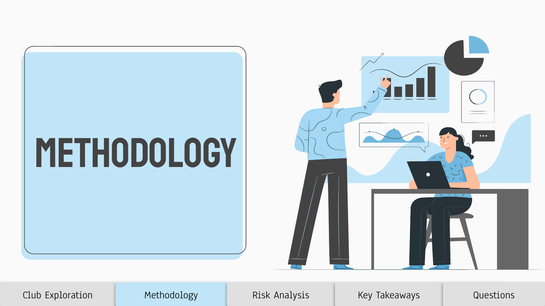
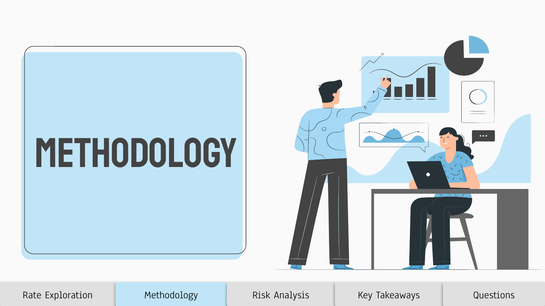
Club: Club -> Rate (32, 295)
